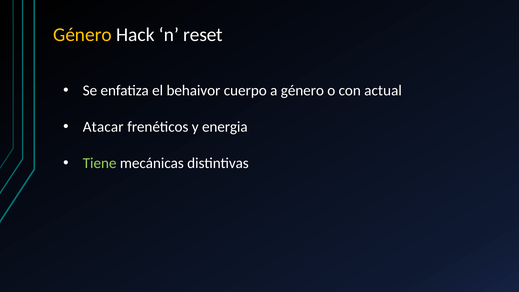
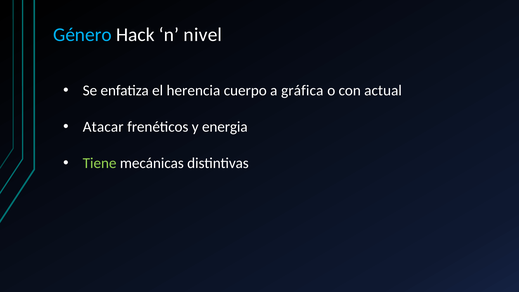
Género colour: yellow -> light blue (82, 35)
reset: reset -> nivel (203, 35)
behaivor: behaivor -> herencia (193, 91)
a género: género -> gráfica (302, 91)
